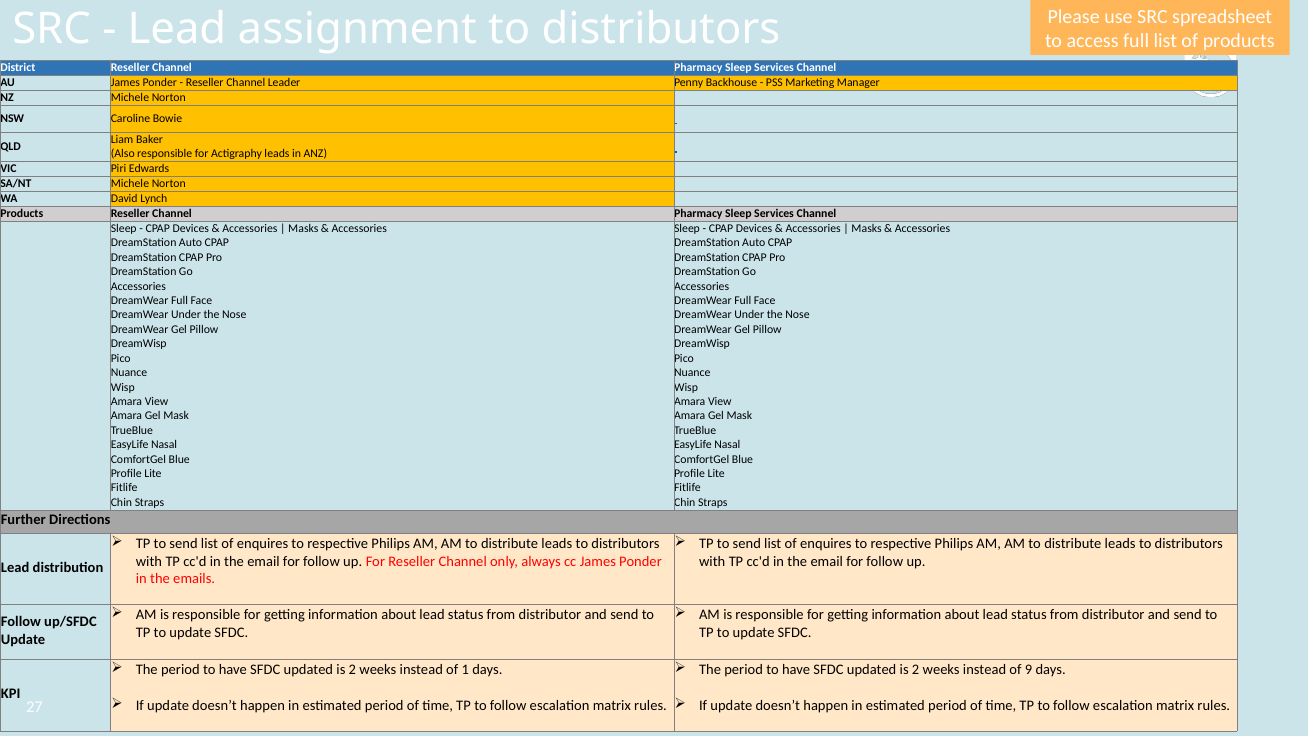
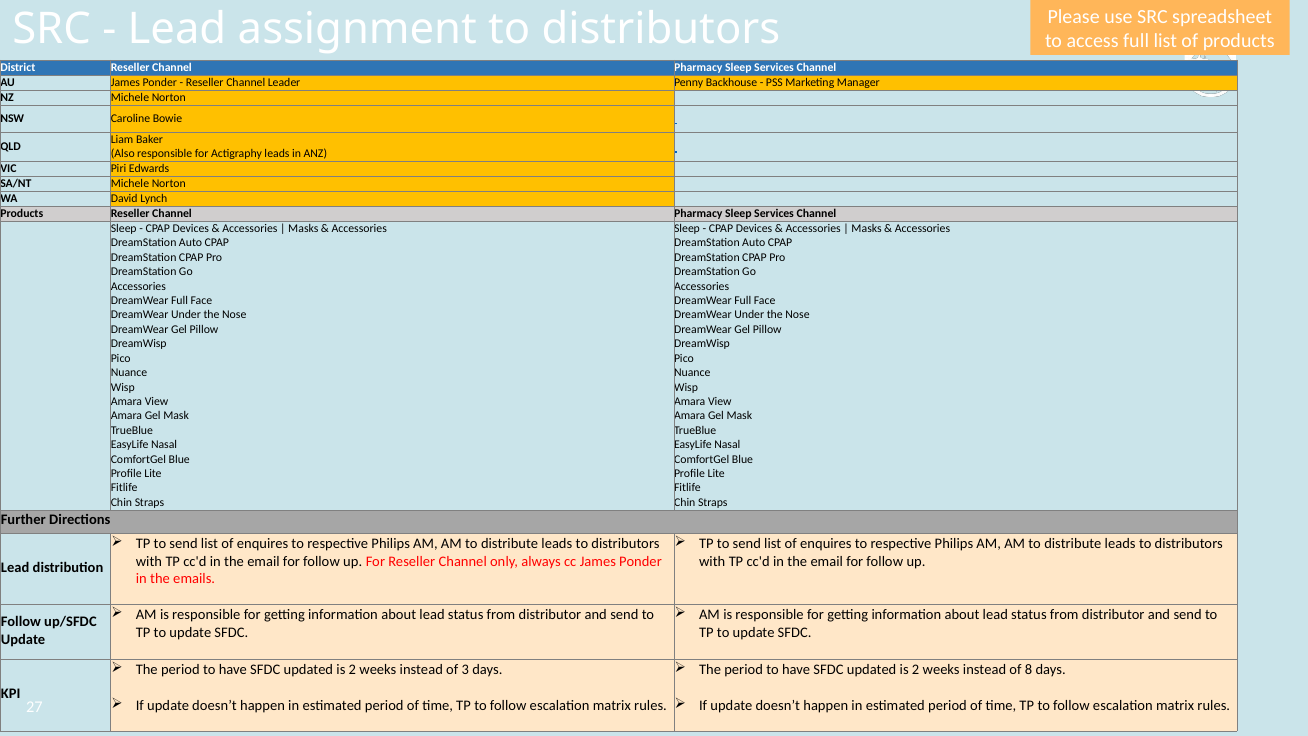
1: 1 -> 3 (465, 669)
9: 9 -> 8 (1029, 669)
